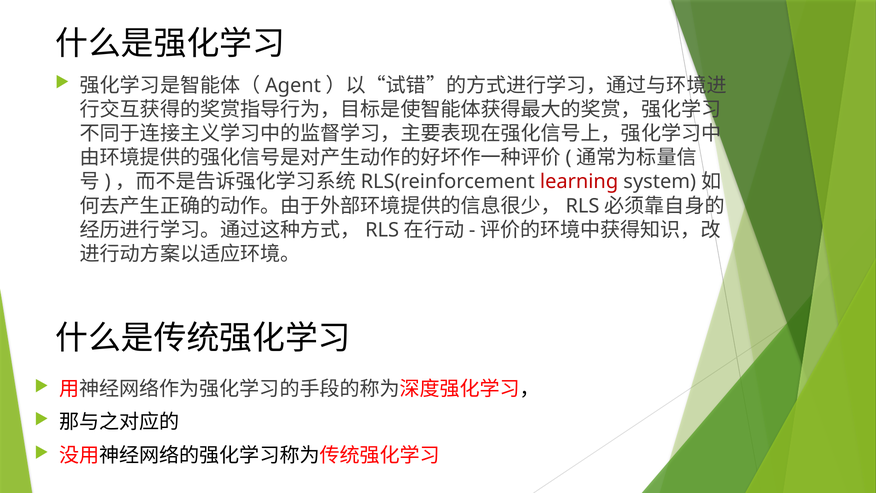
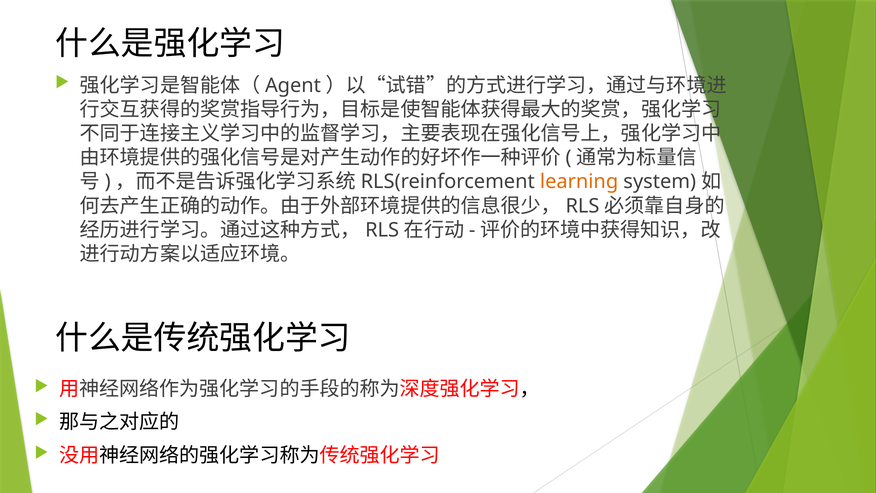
learning colour: red -> orange (579, 182)
